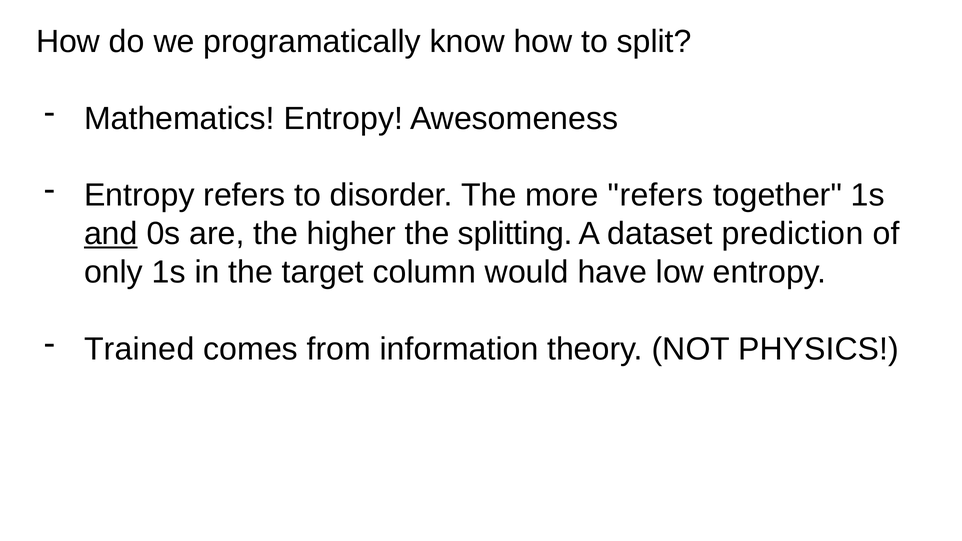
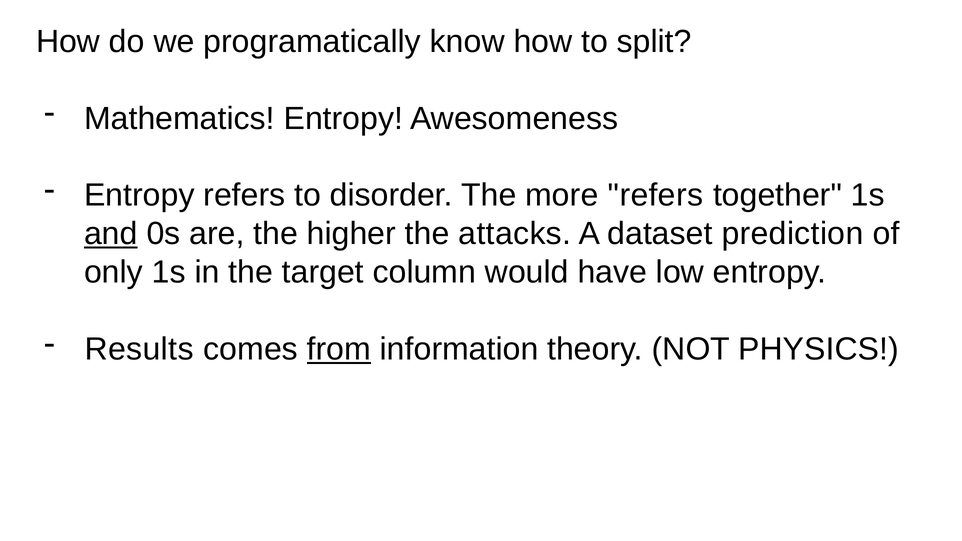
splitting: splitting -> attacks (515, 234)
Trained: Trained -> Results (139, 349)
from underline: none -> present (339, 349)
